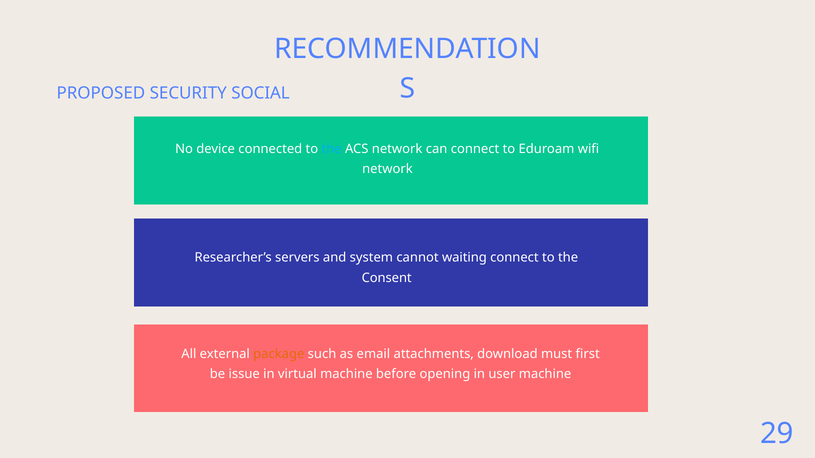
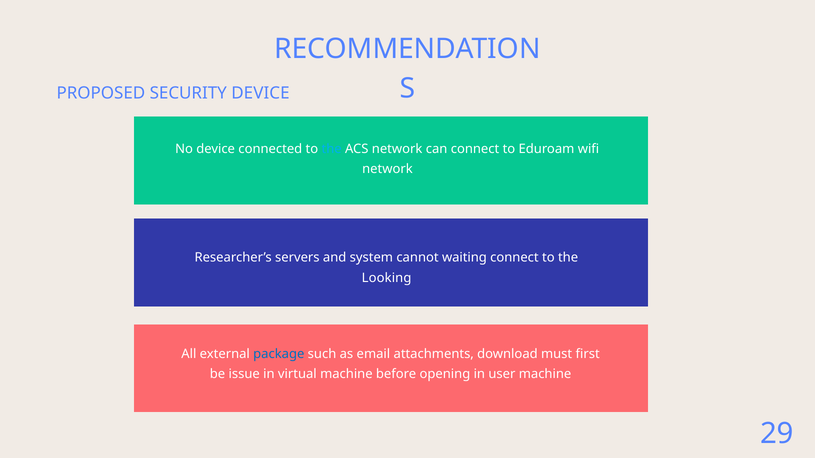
SECURITY SOCIAL: SOCIAL -> DEVICE (260, 93)
Consent: Consent -> Looking (387, 278)
package colour: orange -> blue (279, 354)
